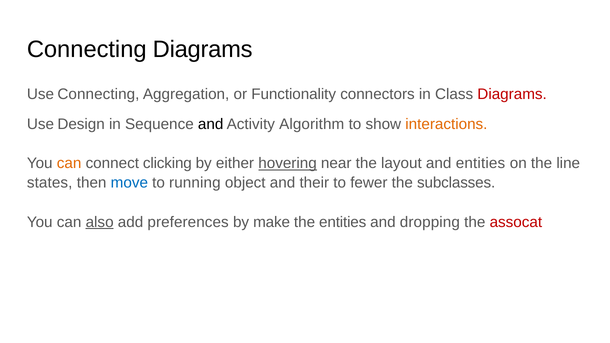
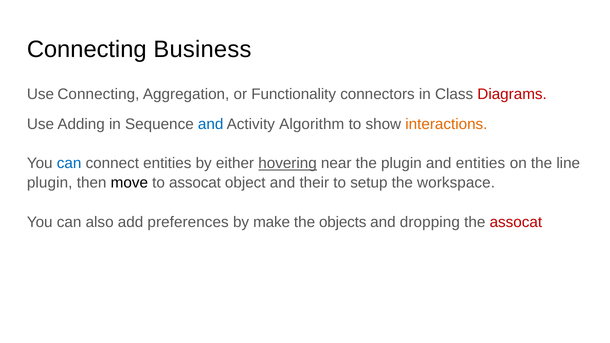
Connecting Diagrams: Diagrams -> Business (202, 49)
Design: Design -> Adding (81, 124)
and colour: black -> blue (211, 124)
can colour: orange -> blue (69, 163)
connect clicking: clicking -> entities (167, 163)
the layout: layout -> plugin (401, 163)
states: states -> plugin (50, 183)
move colour: blue -> black (129, 183)
to running: running -> assocat (195, 183)
fewer: fewer -> setup (369, 183)
subclasses: subclasses -> workspace (456, 183)
also underline: present -> none (100, 222)
the entities: entities -> objects (343, 222)
